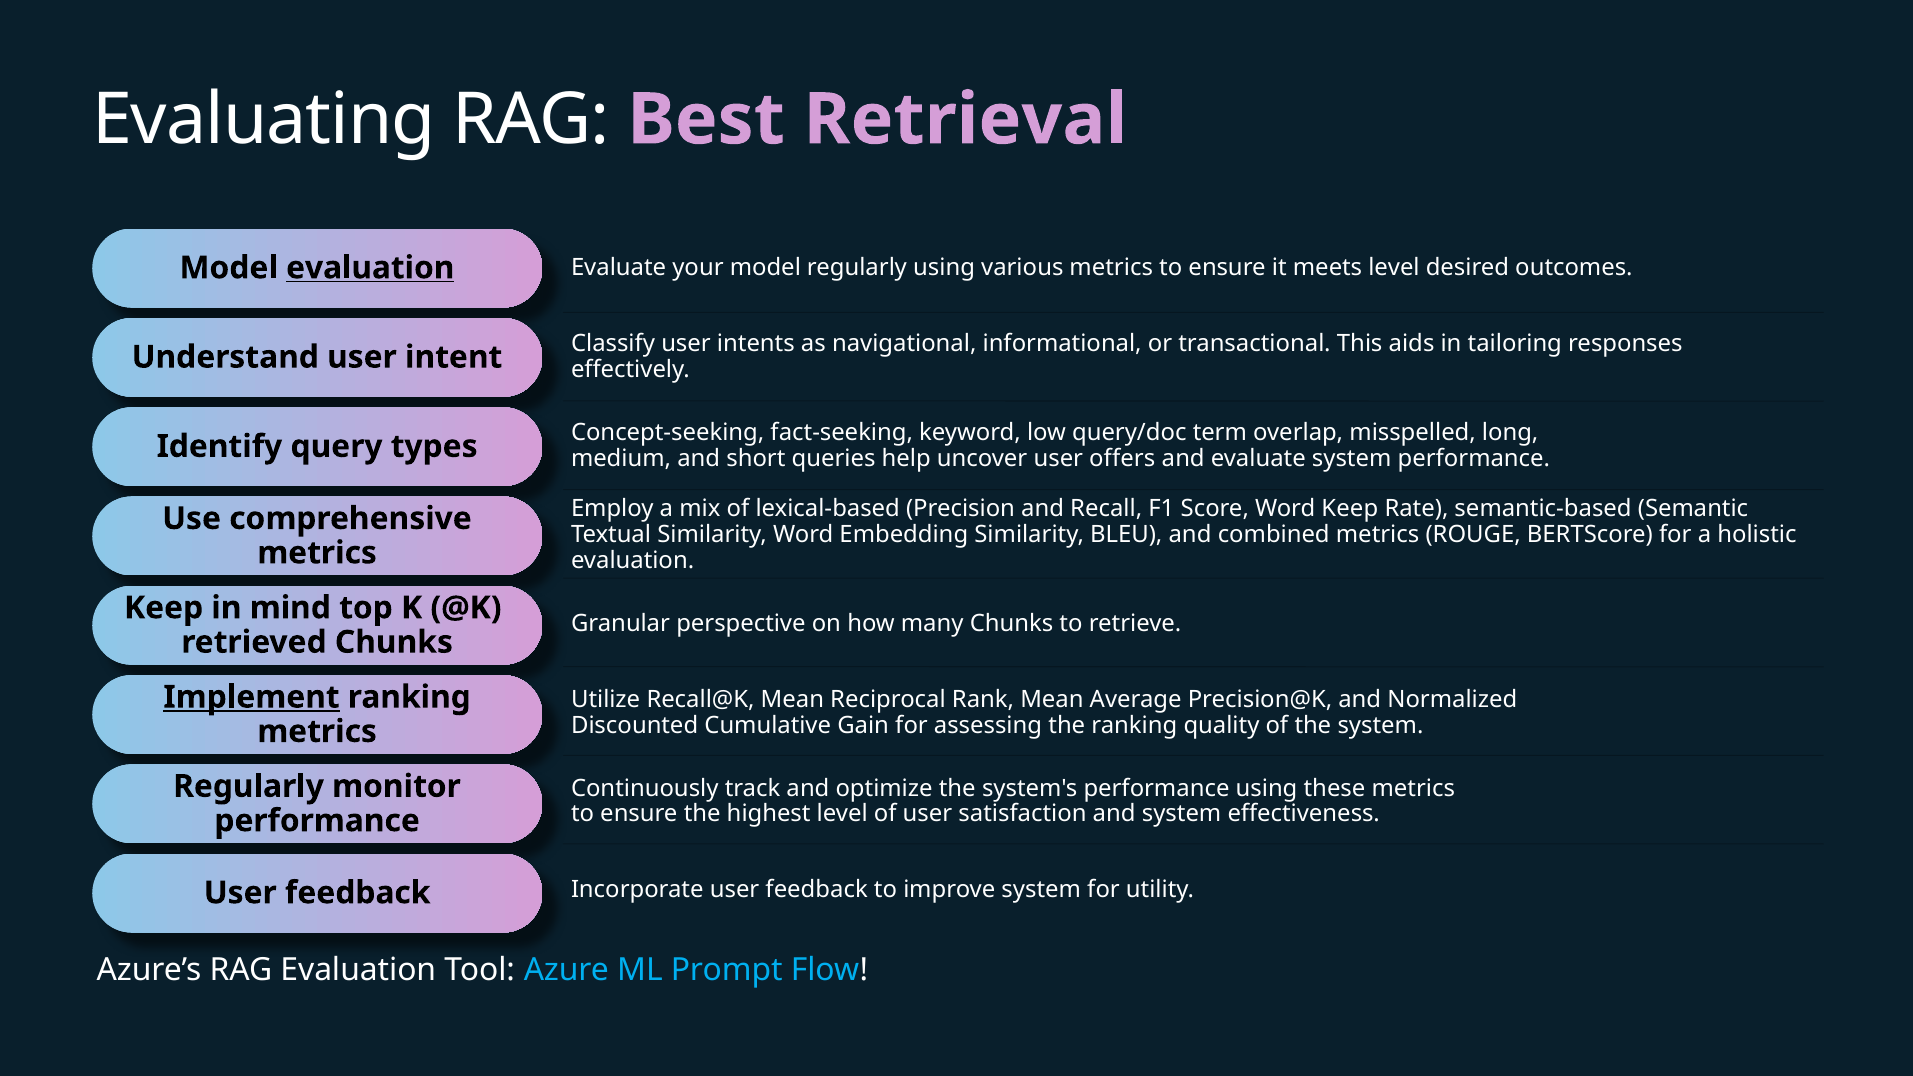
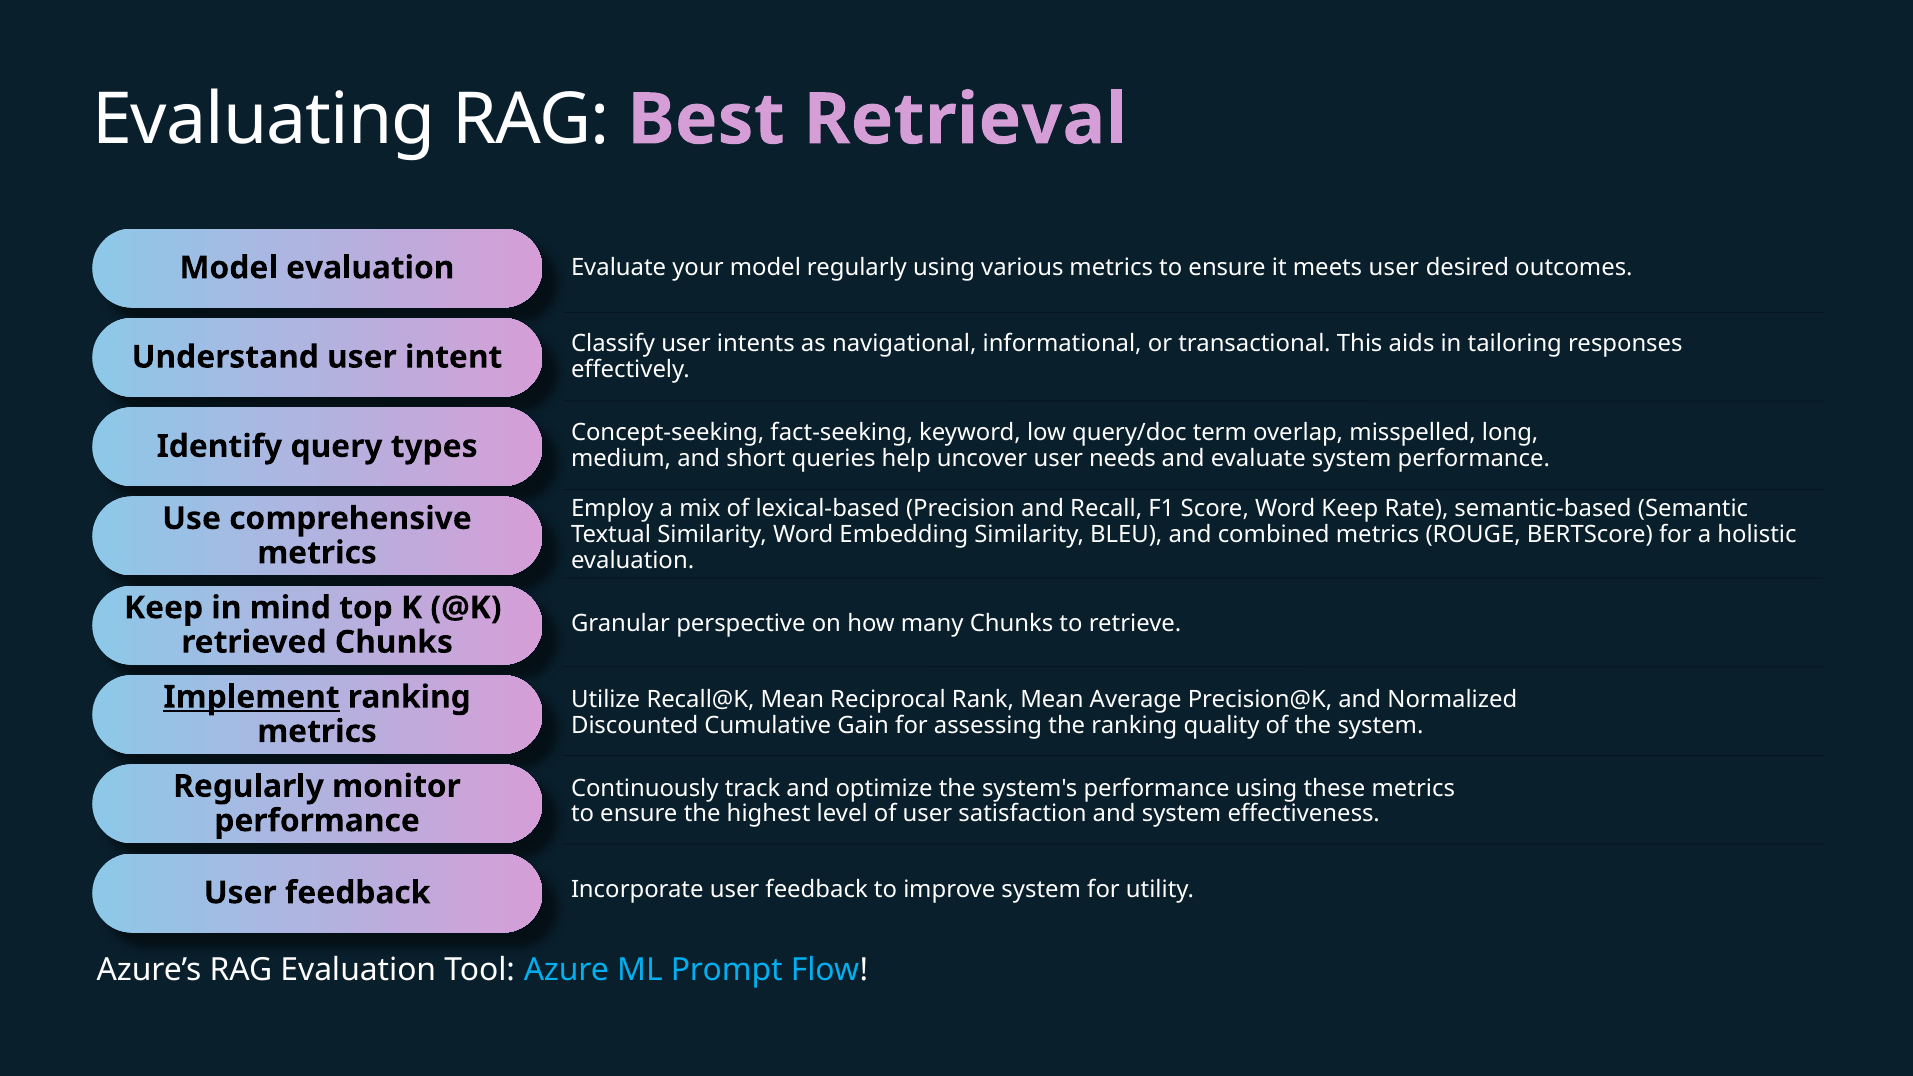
evaluation underline: present -> none (370, 268)
meets level: level -> user (1394, 268)
offers: offers -> needs (1122, 459)
